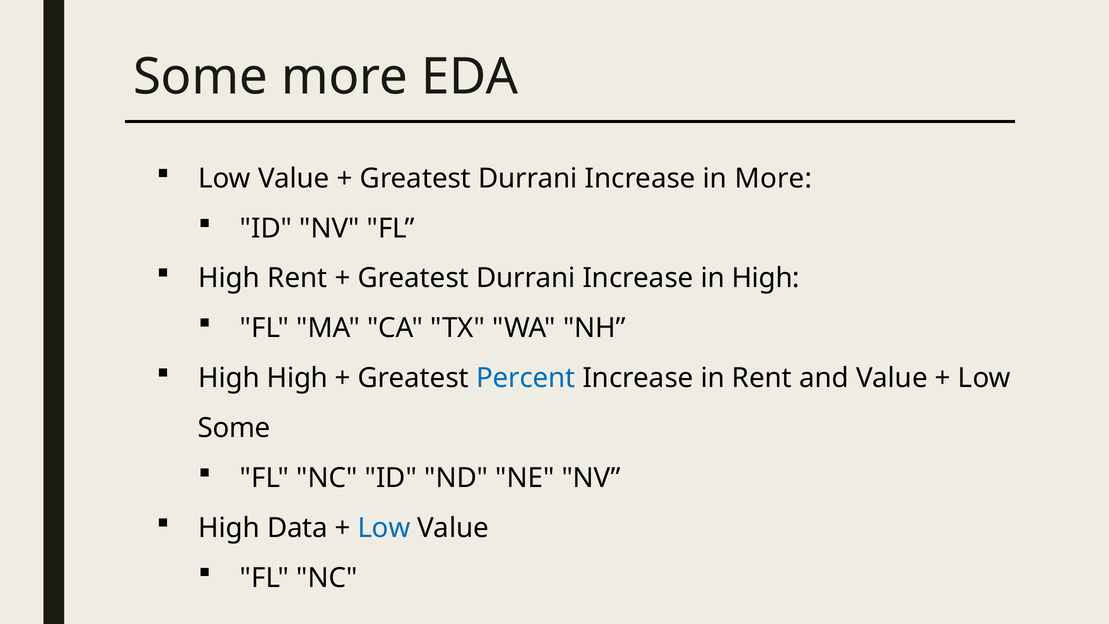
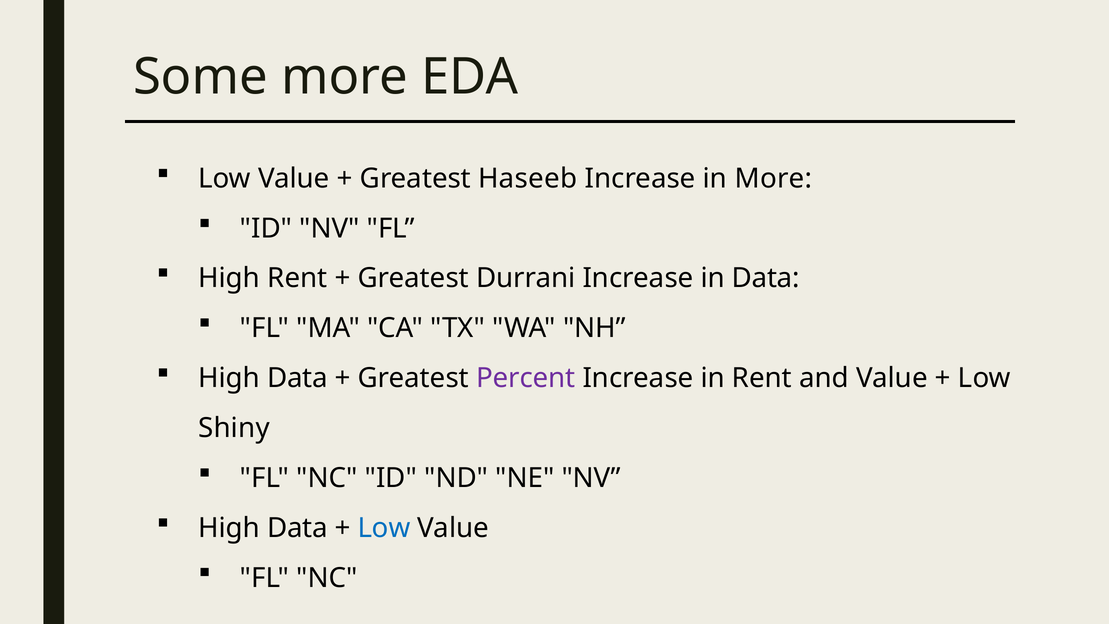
Durrani: Durrani -> Haseeb (528, 178)
in High: High -> Data (766, 278)
High: High -> Data (297, 378)
Percent colour: blue -> purple (526, 378)
Some: Some -> Shiny (234, 428)
